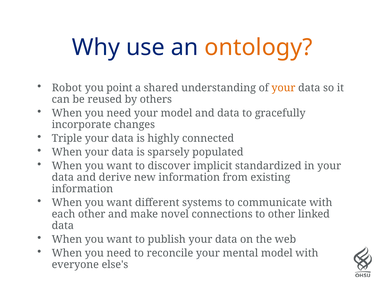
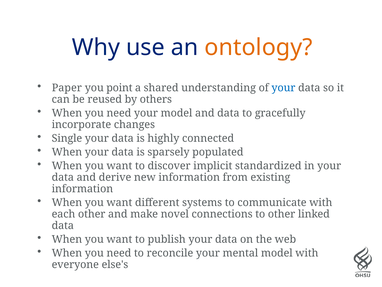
Robot: Robot -> Paper (67, 88)
your colour: orange -> blue (283, 88)
Triple: Triple -> Single (67, 138)
